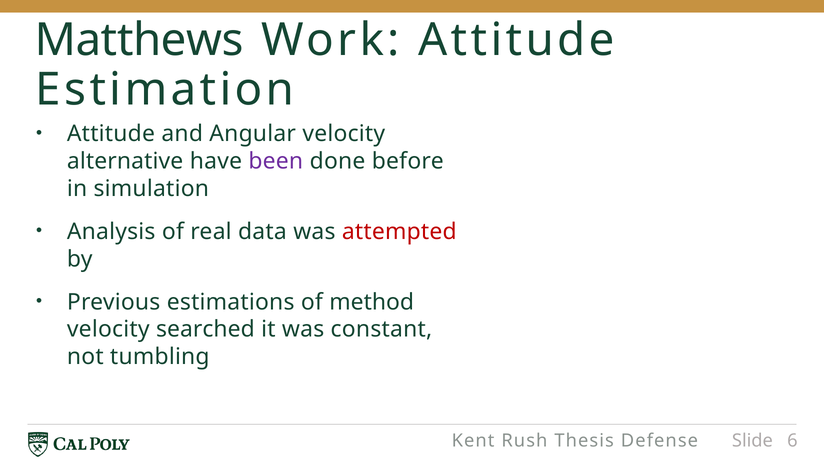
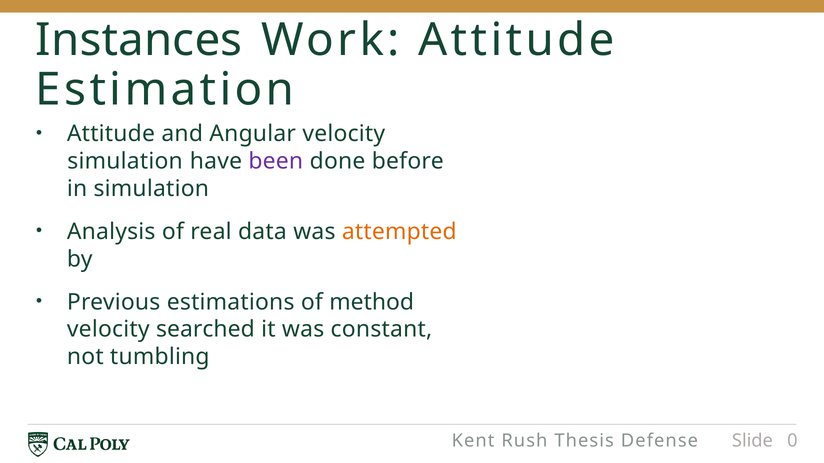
Matthews: Matthews -> Instances (139, 40)
alternative: alternative -> simulation (125, 161)
attempted colour: red -> orange (399, 232)
6: 6 -> 0 (792, 441)
